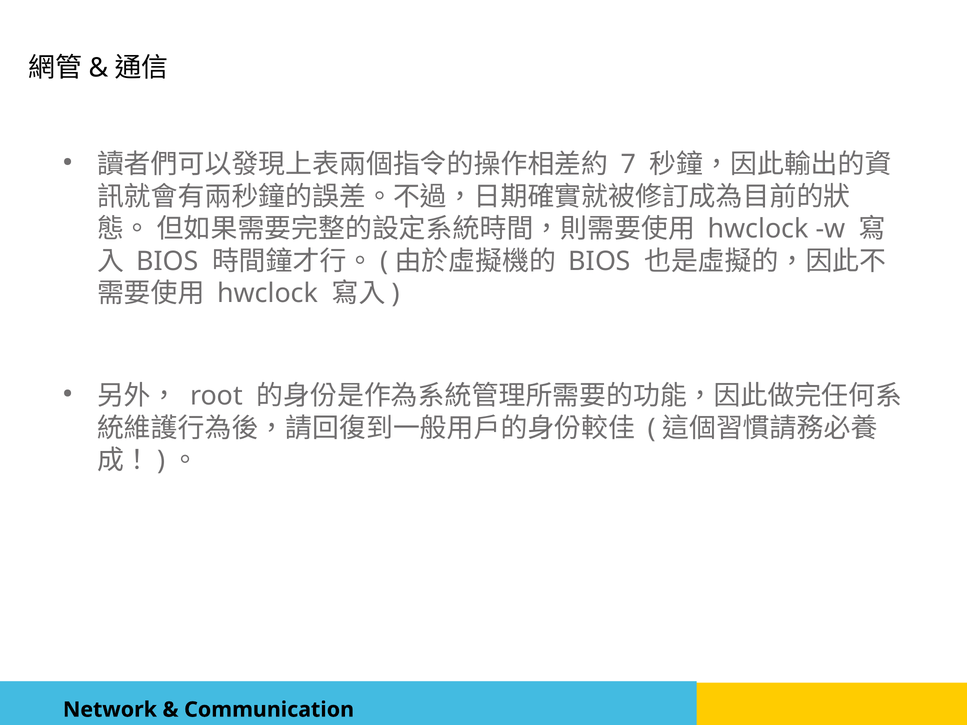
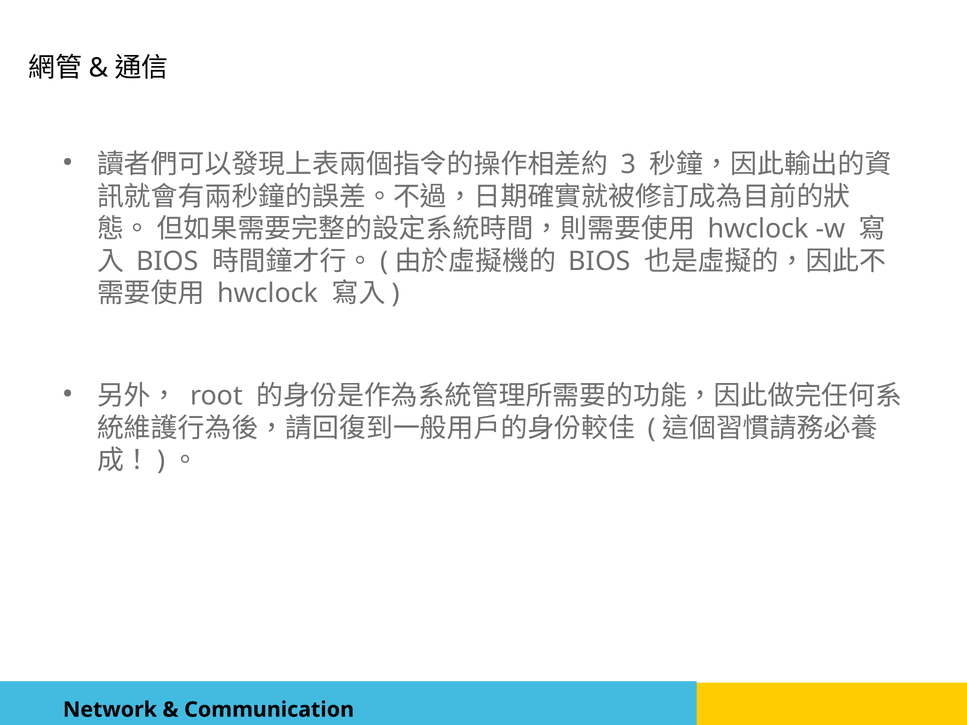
7: 7 -> 3 (629, 165)
